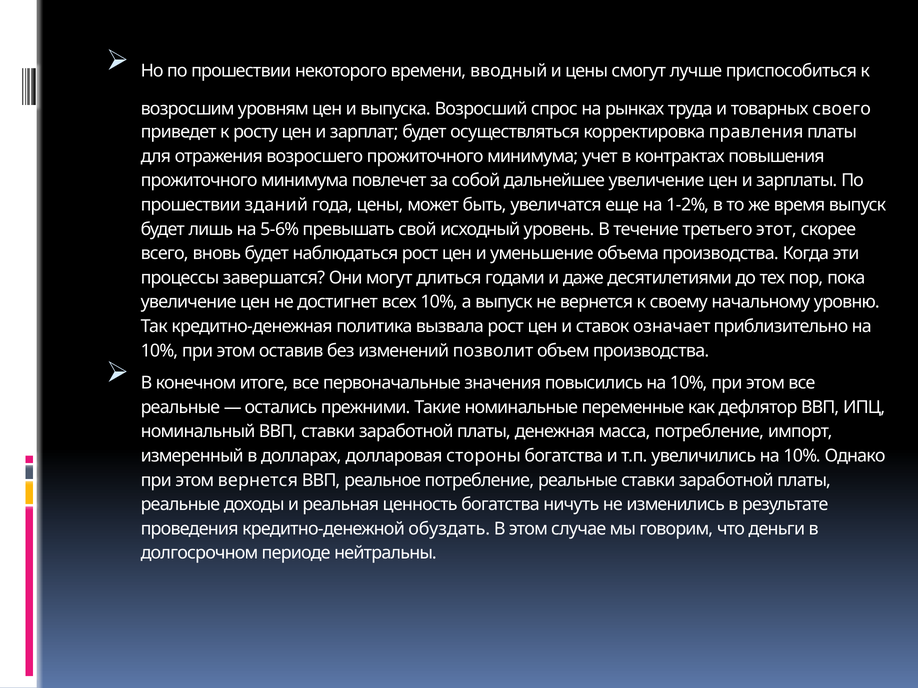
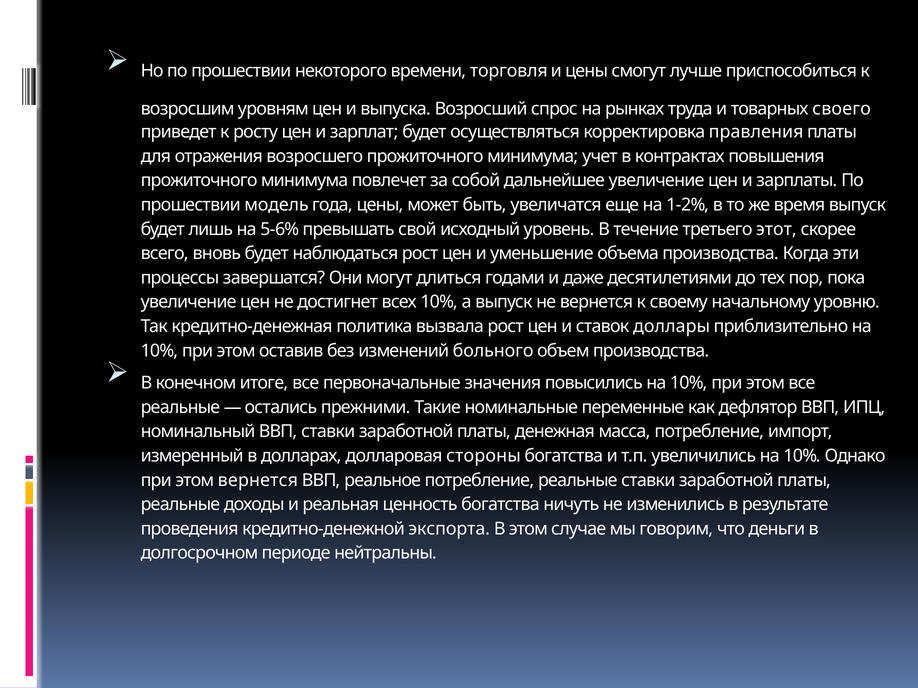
вводный: вводный -> торговля (509, 71)
зданий: зданий -> модель (276, 205)
означает: означает -> доллары (672, 327)
позволит: позволит -> больного (493, 351)
обуздать: обуздать -> экспорта (449, 529)
